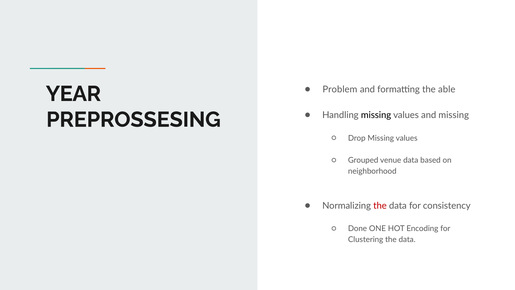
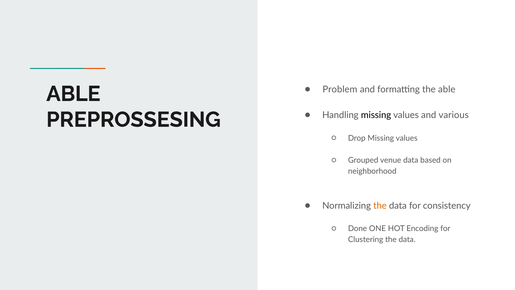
YEAR: YEAR -> ABLE (73, 94)
and missing: missing -> various (454, 115)
the colour: red -> orange (380, 205)
